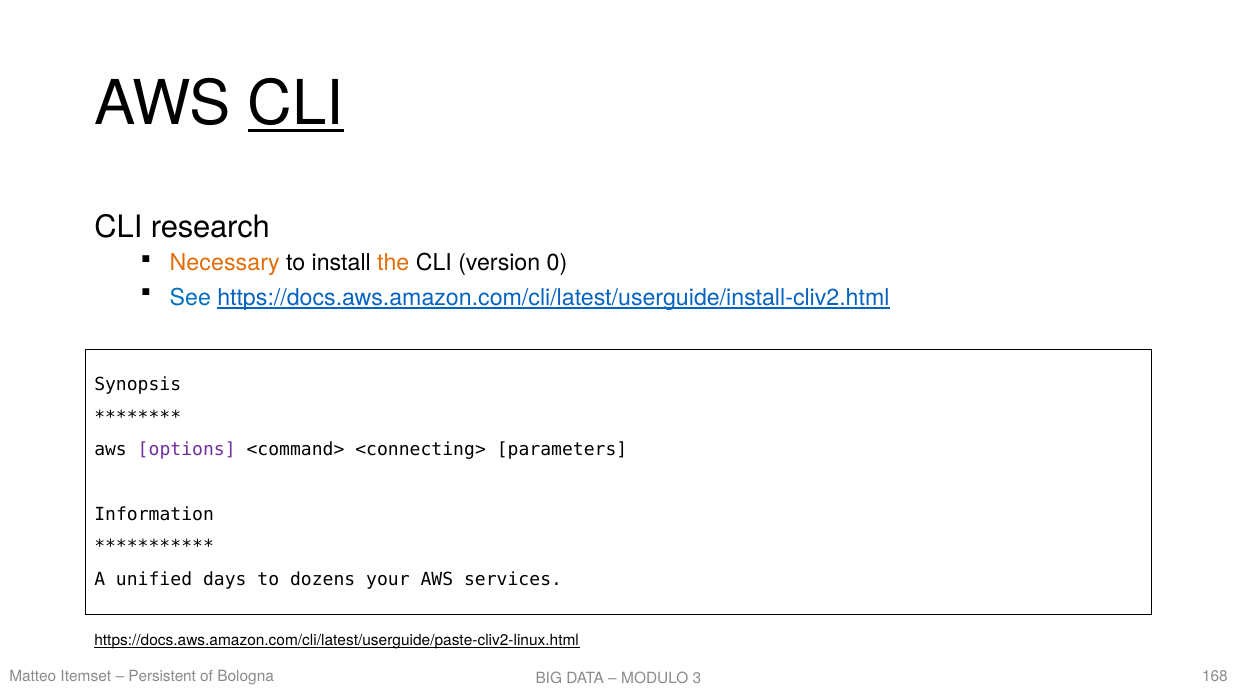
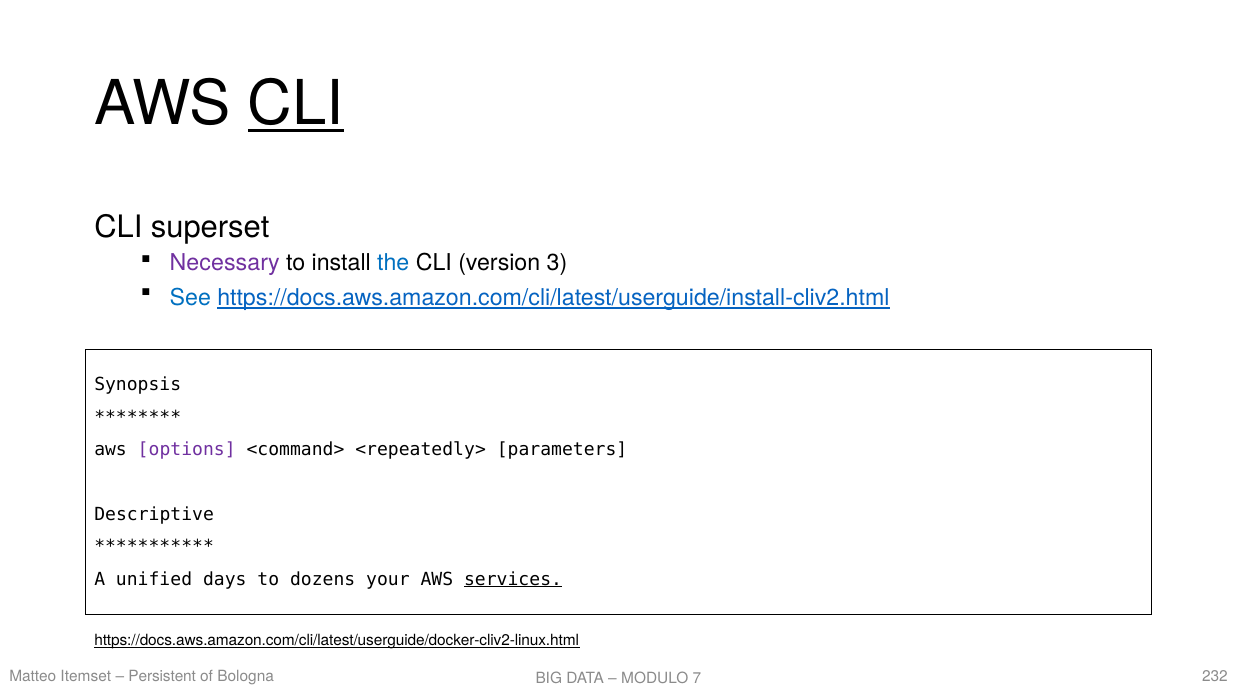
research: research -> superset (210, 227)
Necessary colour: orange -> purple (225, 263)
the colour: orange -> blue (393, 263)
0: 0 -> 3 (557, 263)
<connecting>: <connecting> -> <repeatedly> (421, 449)
Information: Information -> Descriptive (154, 514)
services underline: none -> present (513, 579)
https://docs.aws.amazon.com/cli/latest/userguide/paste-cliv2-linux.html: https://docs.aws.amazon.com/cli/latest/userguide/paste-cliv2-linux.html -> https://docs.aws.amazon.com/cli/latest/userguide/docker-cliv2-linux.html (337, 640)
168: 168 -> 232 (1215, 677)
3: 3 -> 7 (697, 678)
